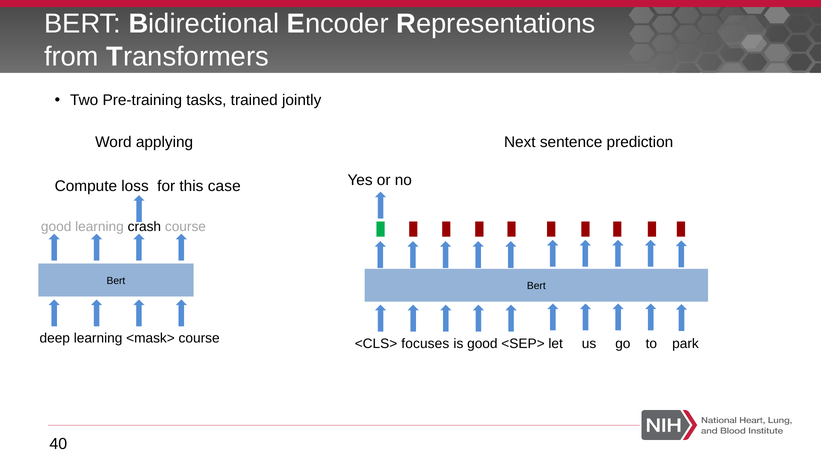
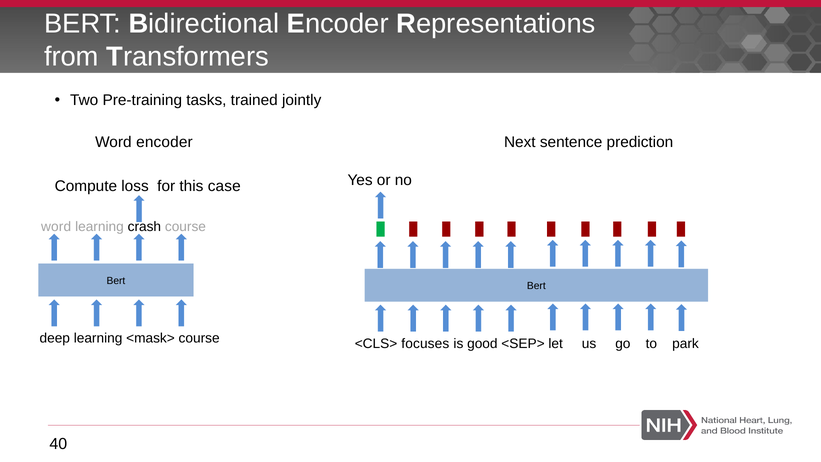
Word applying: applying -> encoder (164, 142)
good: good -> word (56, 227)
